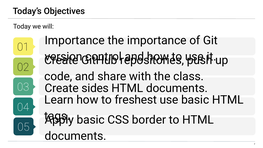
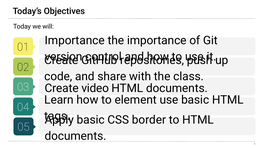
sides: sides -> video (95, 88)
freshest: freshest -> element (136, 100)
